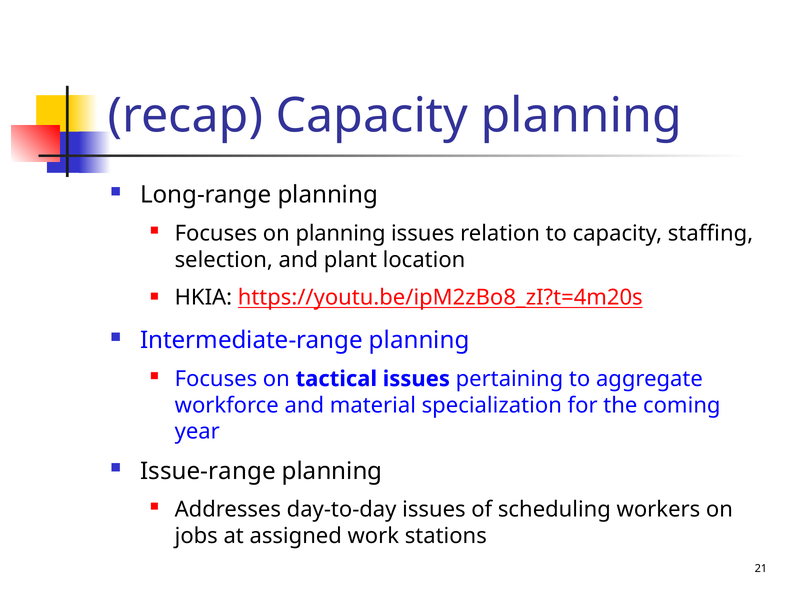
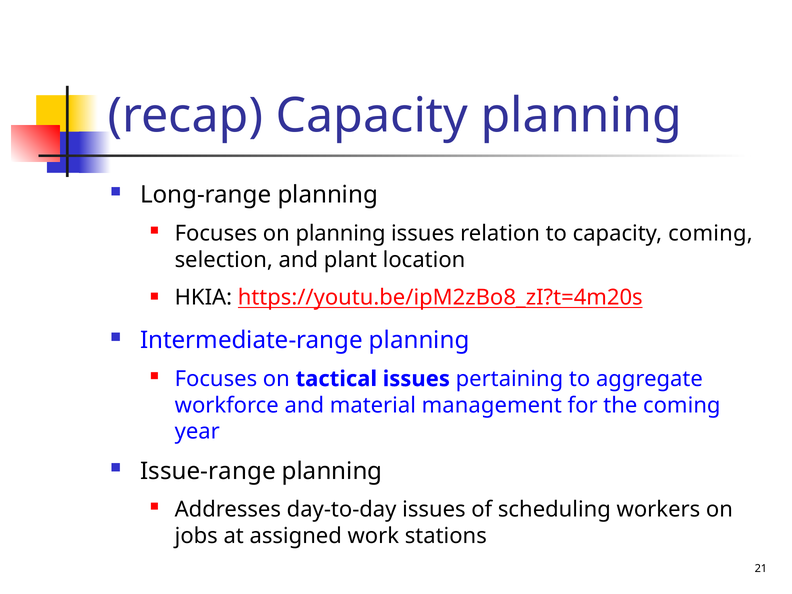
capacity staffing: staffing -> coming (710, 234)
specialization: specialization -> management (492, 405)
